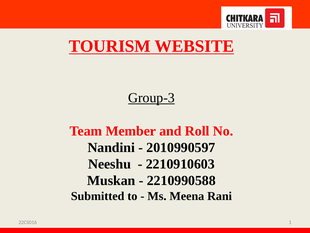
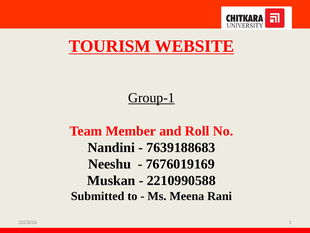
Group-3: Group-3 -> Group-1 (151, 98)
2010990597: 2010990597 -> 7639188683 (181, 147)
2210910603: 2210910603 -> 7676019169 (180, 164)
